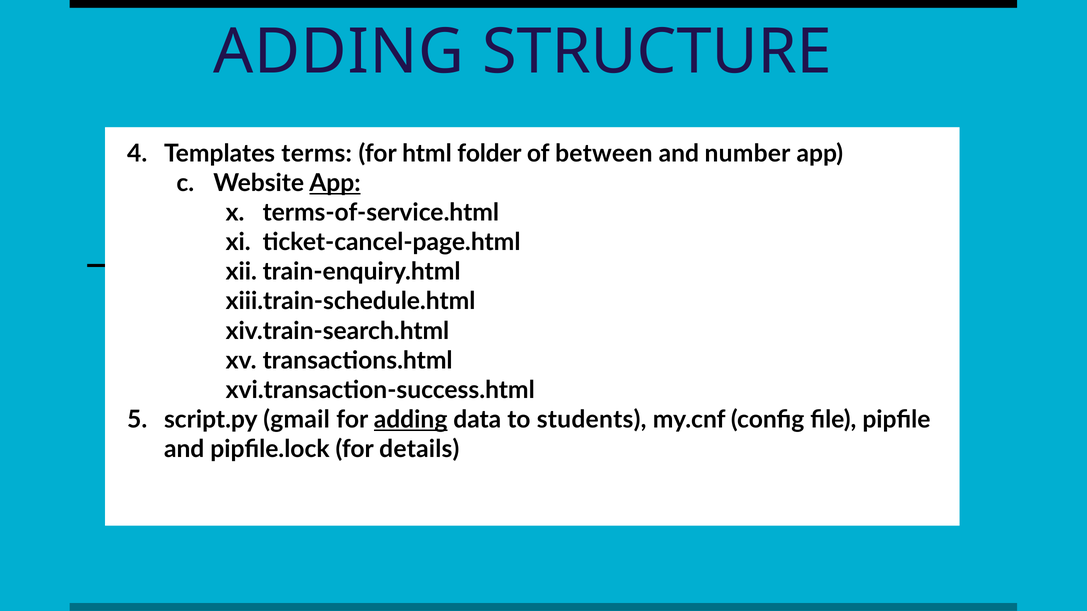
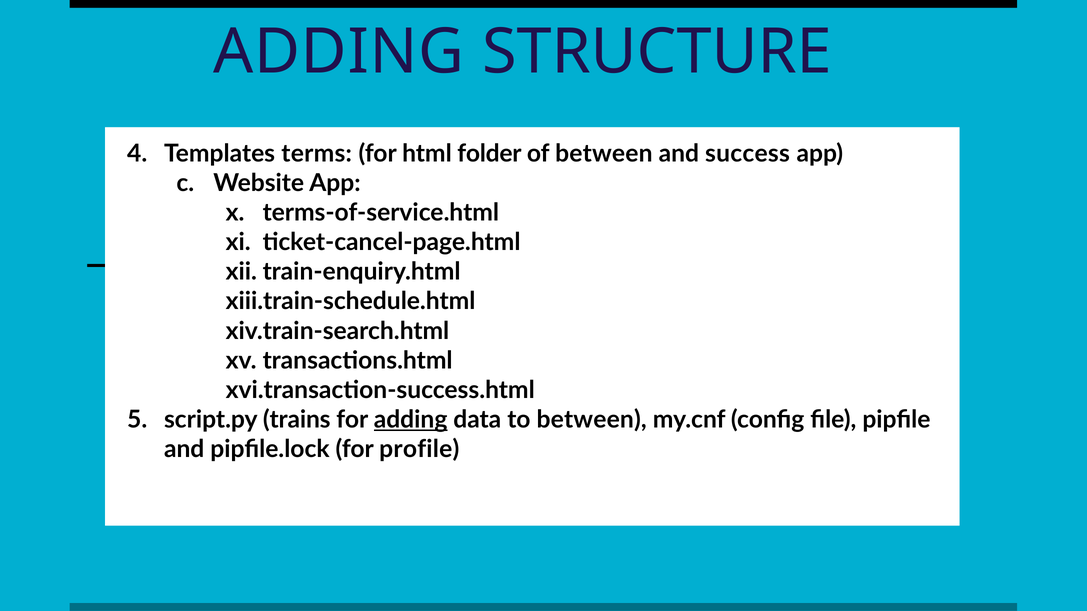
number: number -> success (747, 154)
App underline: present -> none (335, 183)
gmail: gmail -> trains (297, 420)
to students: students -> between (592, 420)
details: details -> profile (419, 449)
